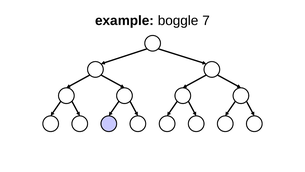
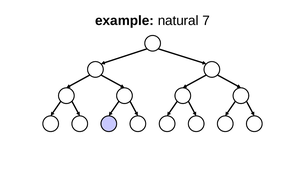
boggle: boggle -> natural (178, 21)
